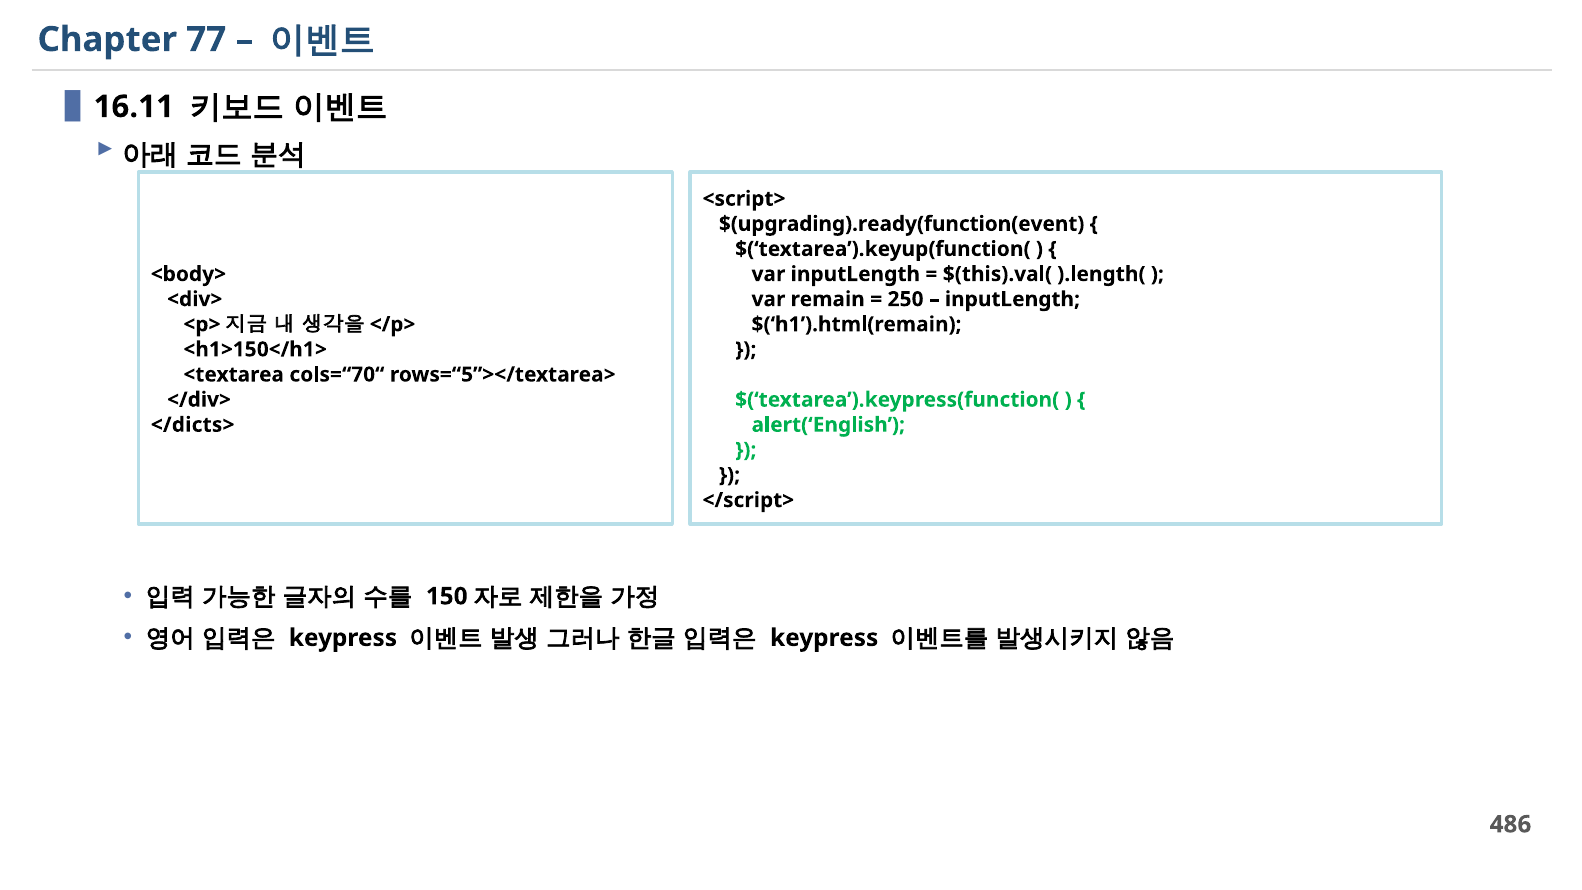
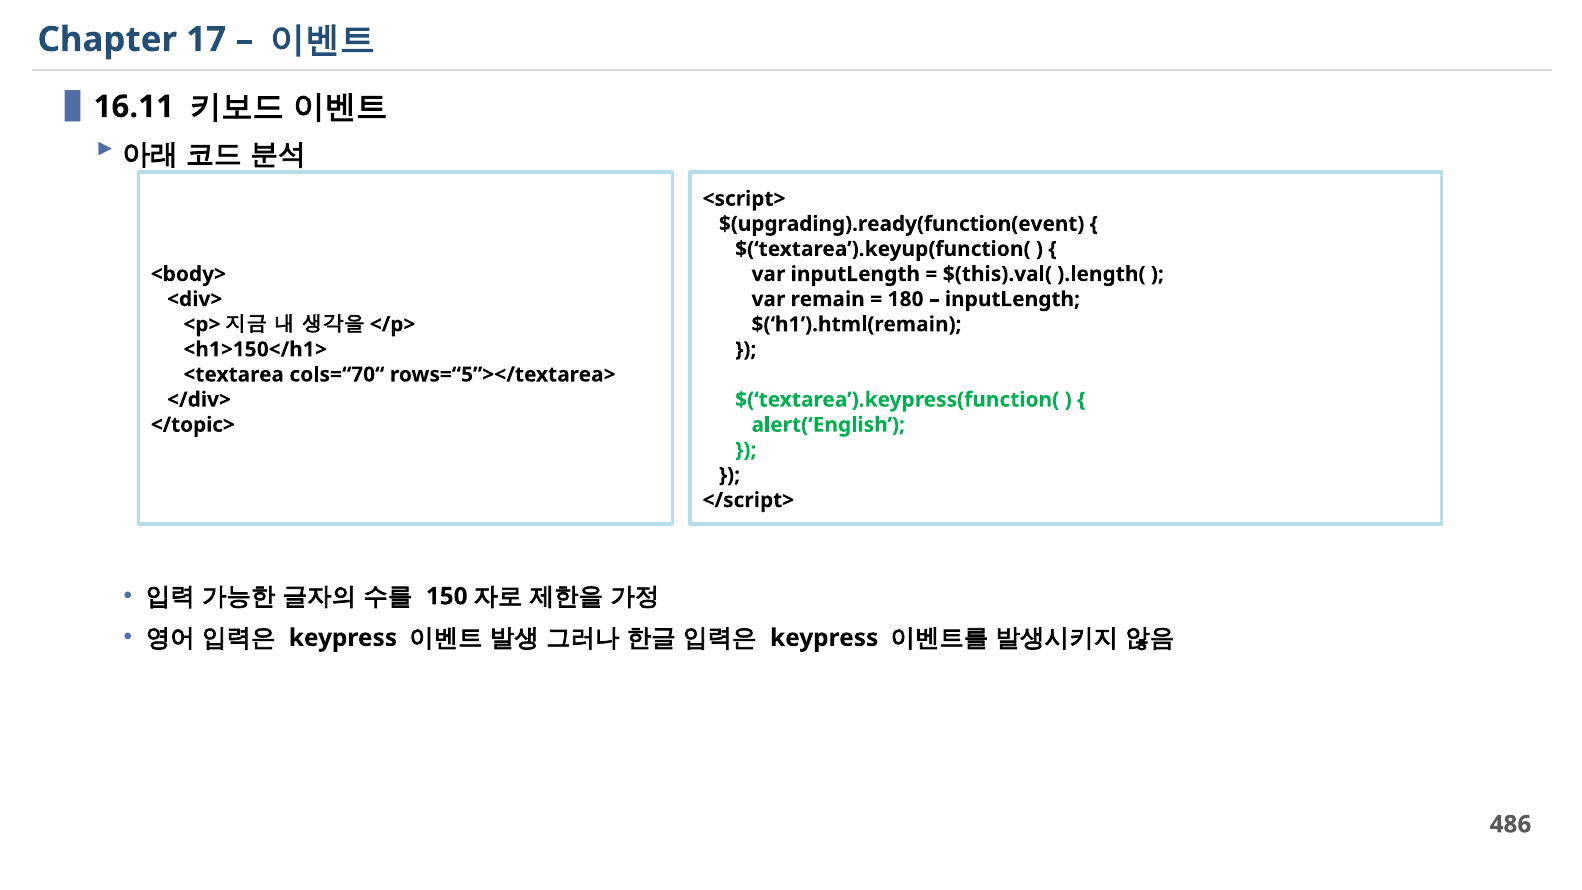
77: 77 -> 17 (206, 40)
250: 250 -> 180 (906, 299)
</dicts>: </dicts> -> </topic> (193, 425)
